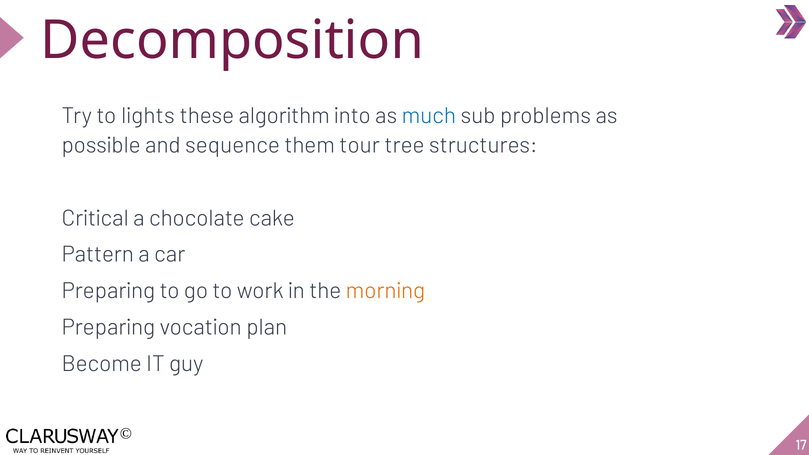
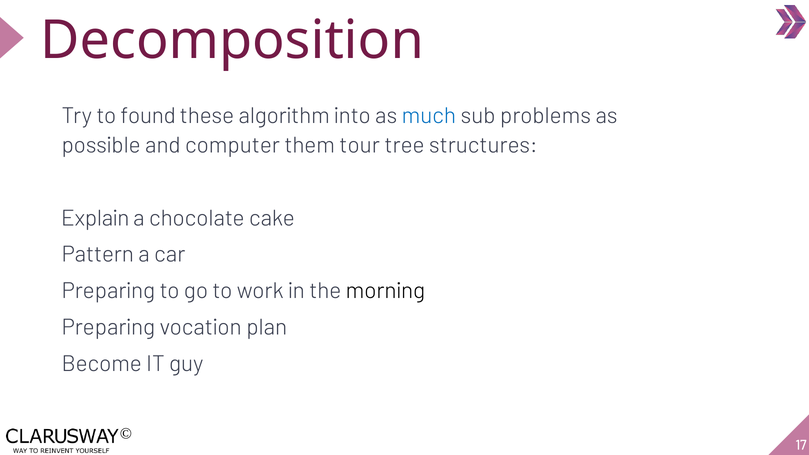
lights: lights -> found (148, 116)
sequence: sequence -> computer (233, 145)
Critical: Critical -> Explain (95, 218)
morning colour: orange -> black (385, 291)
